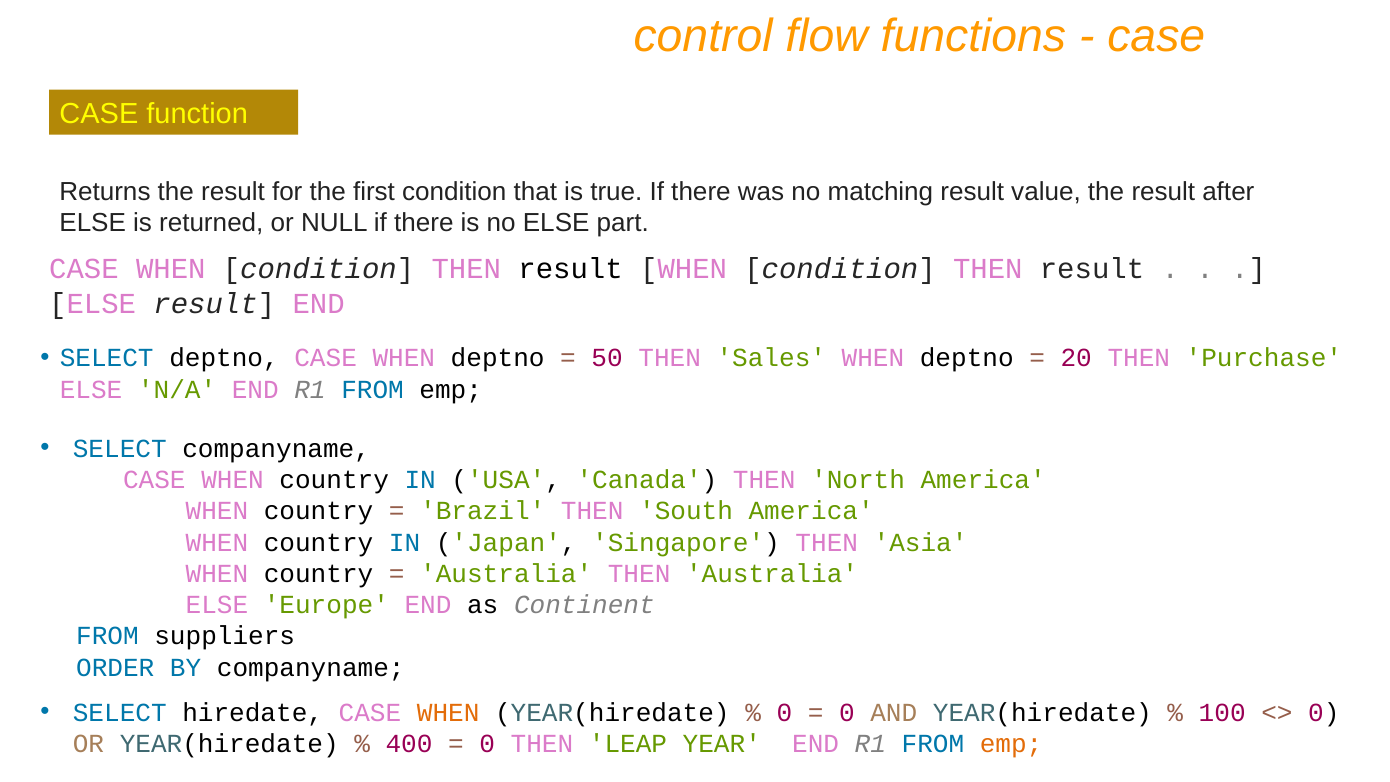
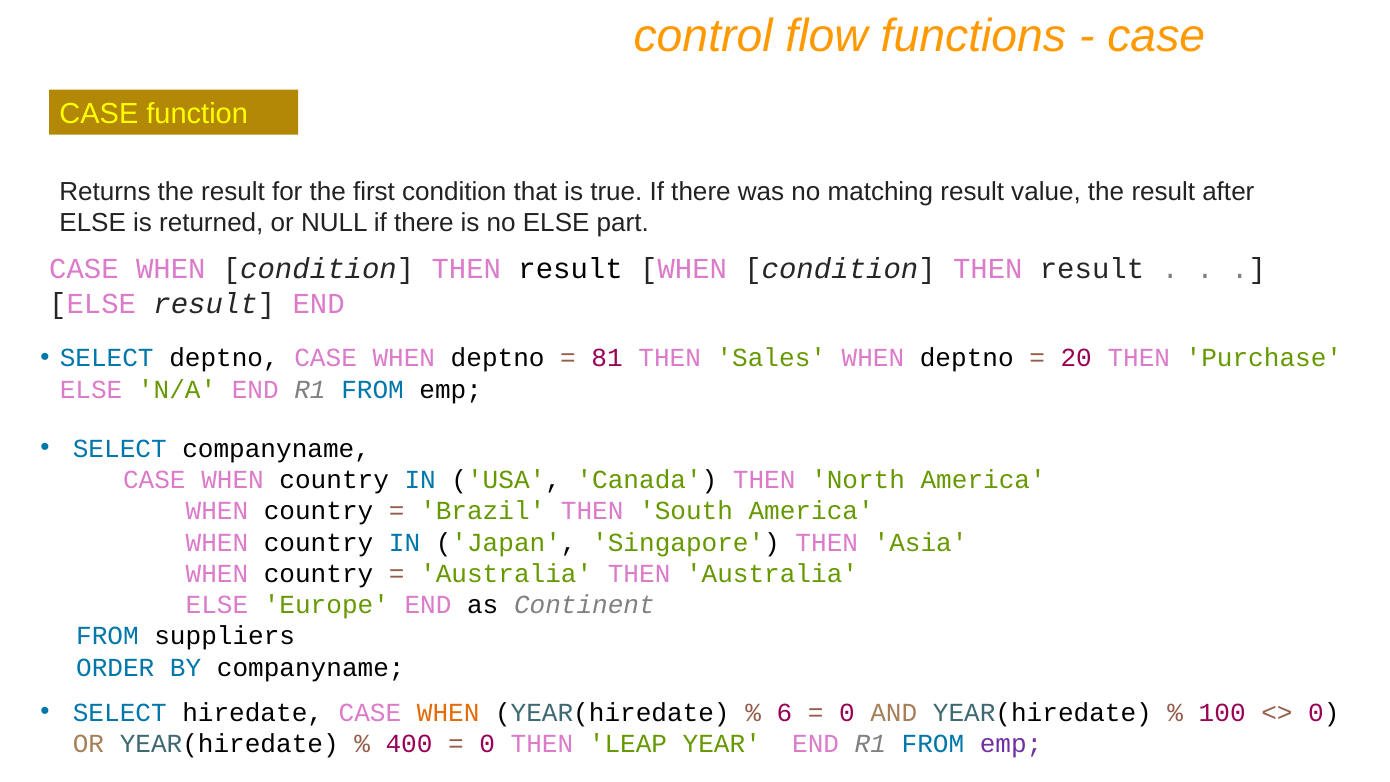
50: 50 -> 81 (607, 358)
0: 0 -> 6 (784, 713)
emp colour: orange -> purple (1011, 744)
